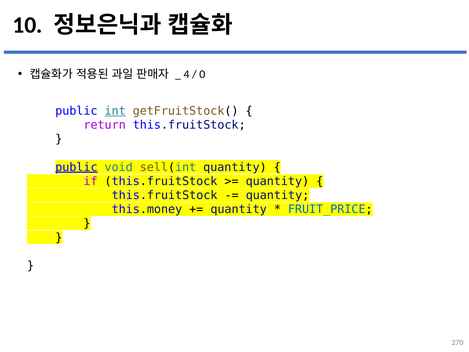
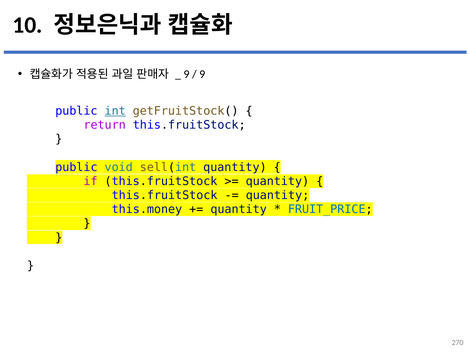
4: 4 -> 9 (186, 74)
0: 0 -> 9 (202, 74)
public underline: present -> none (76, 167)
